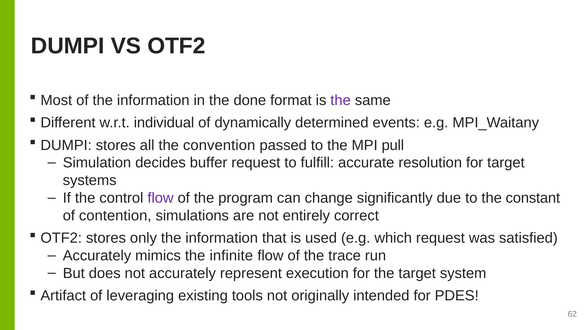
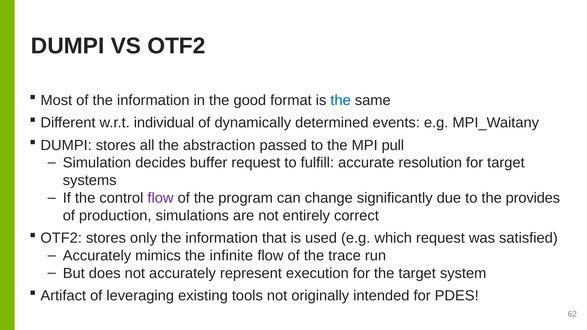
done: done -> good (250, 100)
the colour: purple -> blue (341, 100)
convention: convention -> abstraction (219, 145)
constant: constant -> provides (533, 198)
contention: contention -> production (115, 216)
